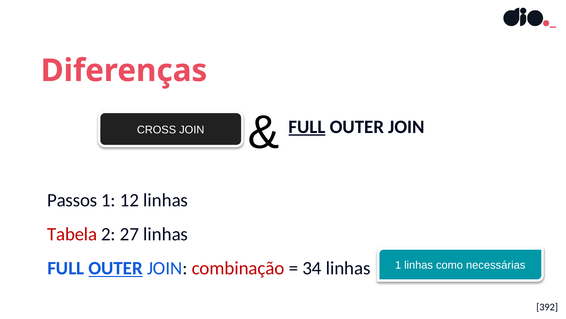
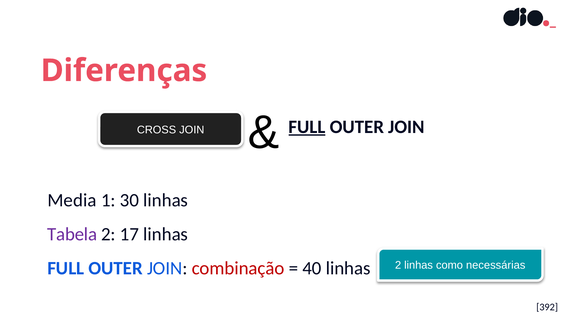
Passos: Passos -> Media (72, 200)
12: 12 -> 30 (129, 200)
Tabela colour: red -> purple (72, 234)
27: 27 -> 17 (129, 234)
OUTER underline: present -> none (116, 268)
34: 34 -> 40 (312, 268)
linhas 1: 1 -> 2 (398, 265)
